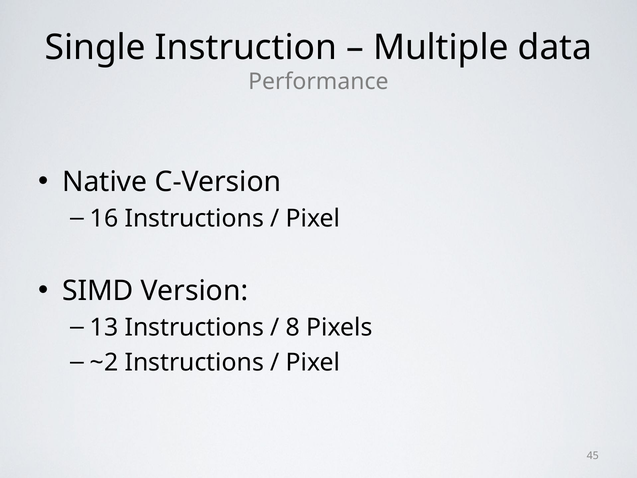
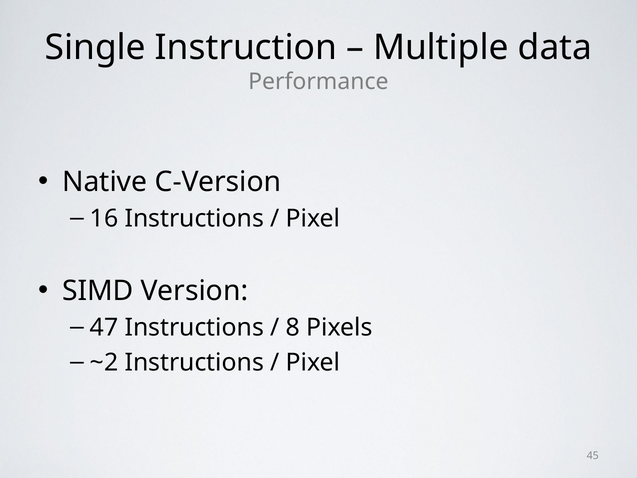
13: 13 -> 47 (104, 327)
